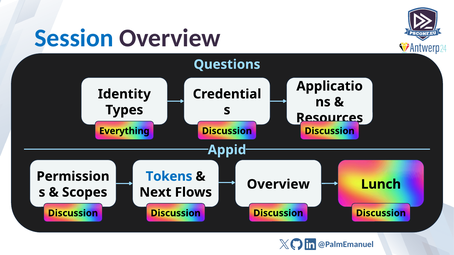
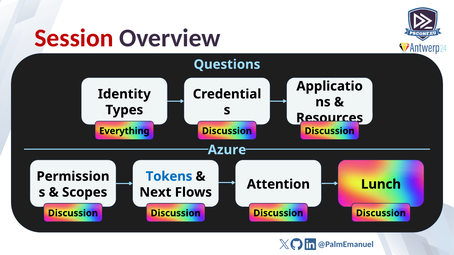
Session colour: blue -> red (74, 38)
Appid: Appid -> Azure (227, 150)
Overview: Overview -> Attention (278, 185)
